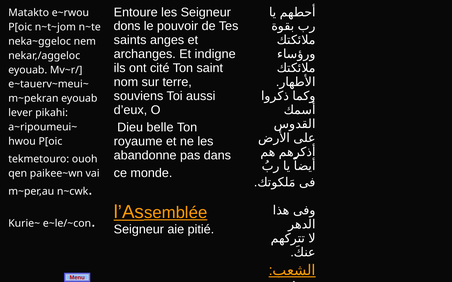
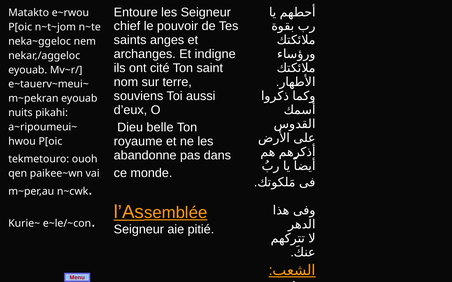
dons: dons -> chief (127, 26)
lever: lever -> nuits (20, 113)
